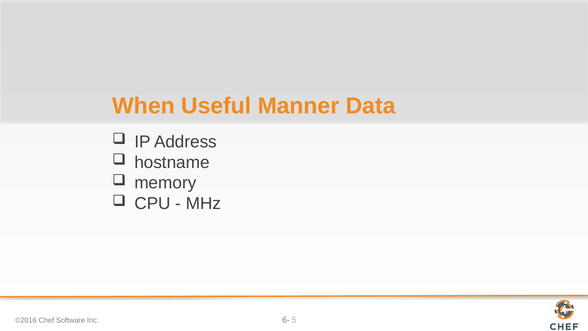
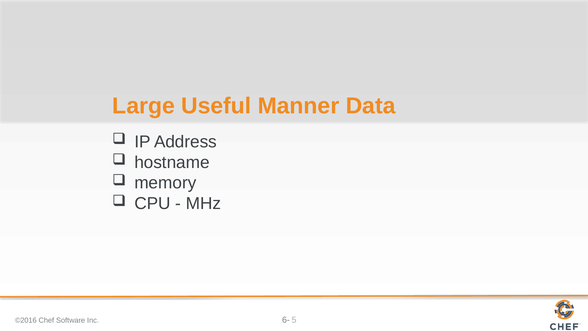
When: When -> Large (144, 106)
